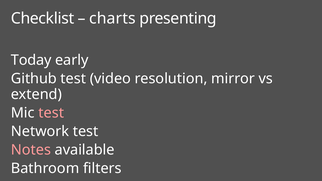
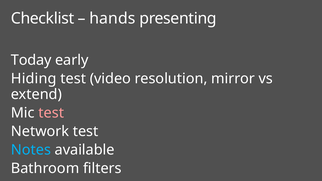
charts: charts -> hands (112, 18)
Github: Github -> Hiding (34, 79)
Notes colour: pink -> light blue (31, 150)
